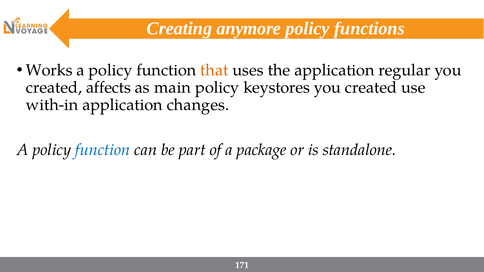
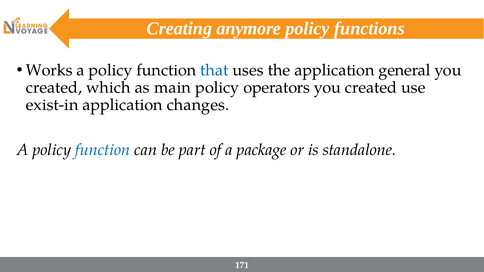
that colour: orange -> blue (214, 70)
regular: regular -> general (405, 70)
affects: affects -> which (108, 88)
keystores: keystores -> operators (277, 88)
with-in: with-in -> exist-in (52, 105)
